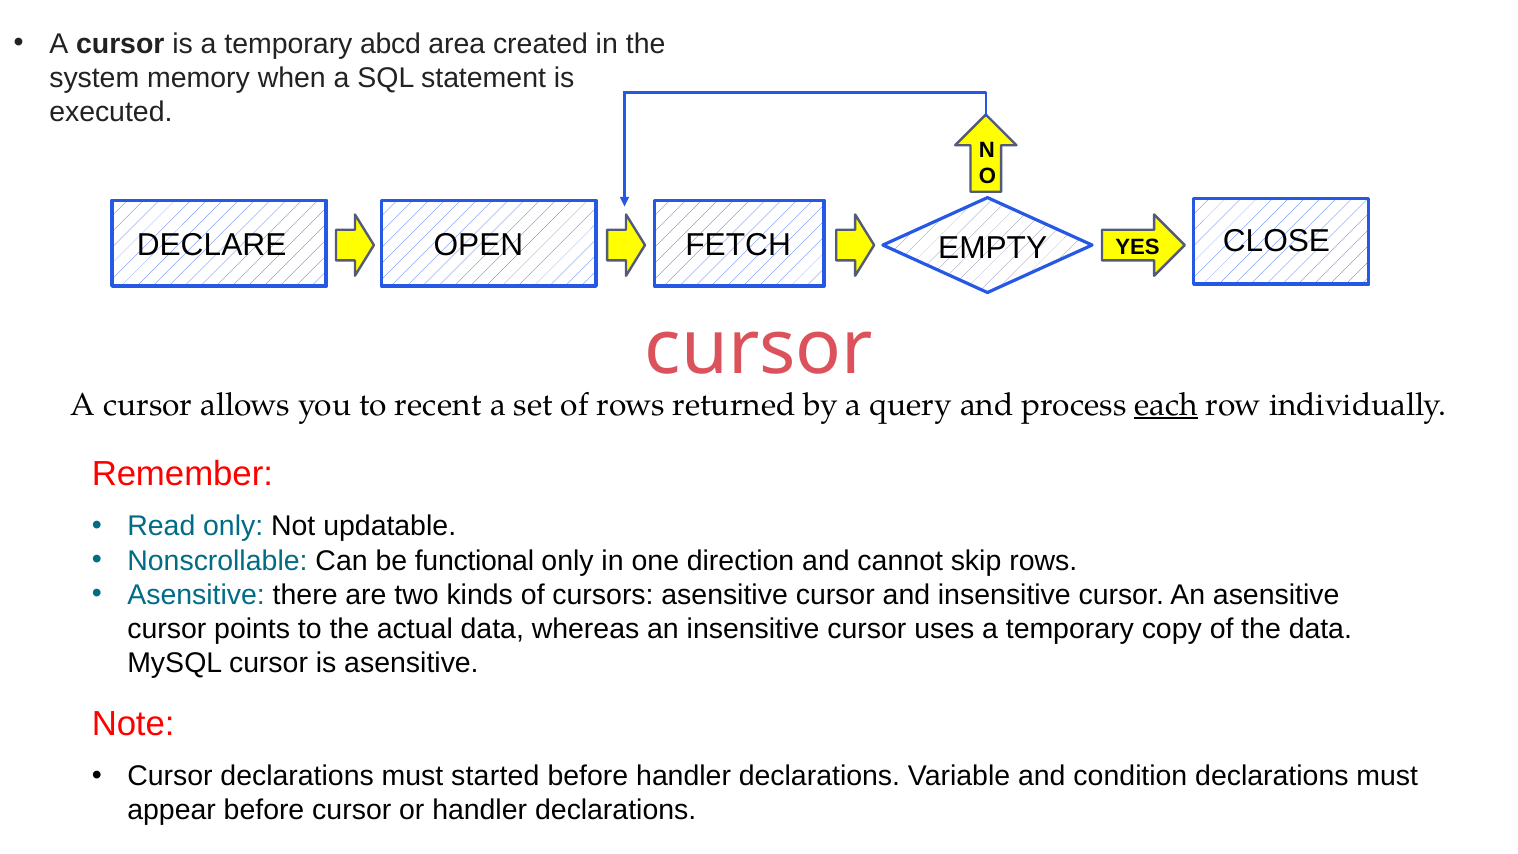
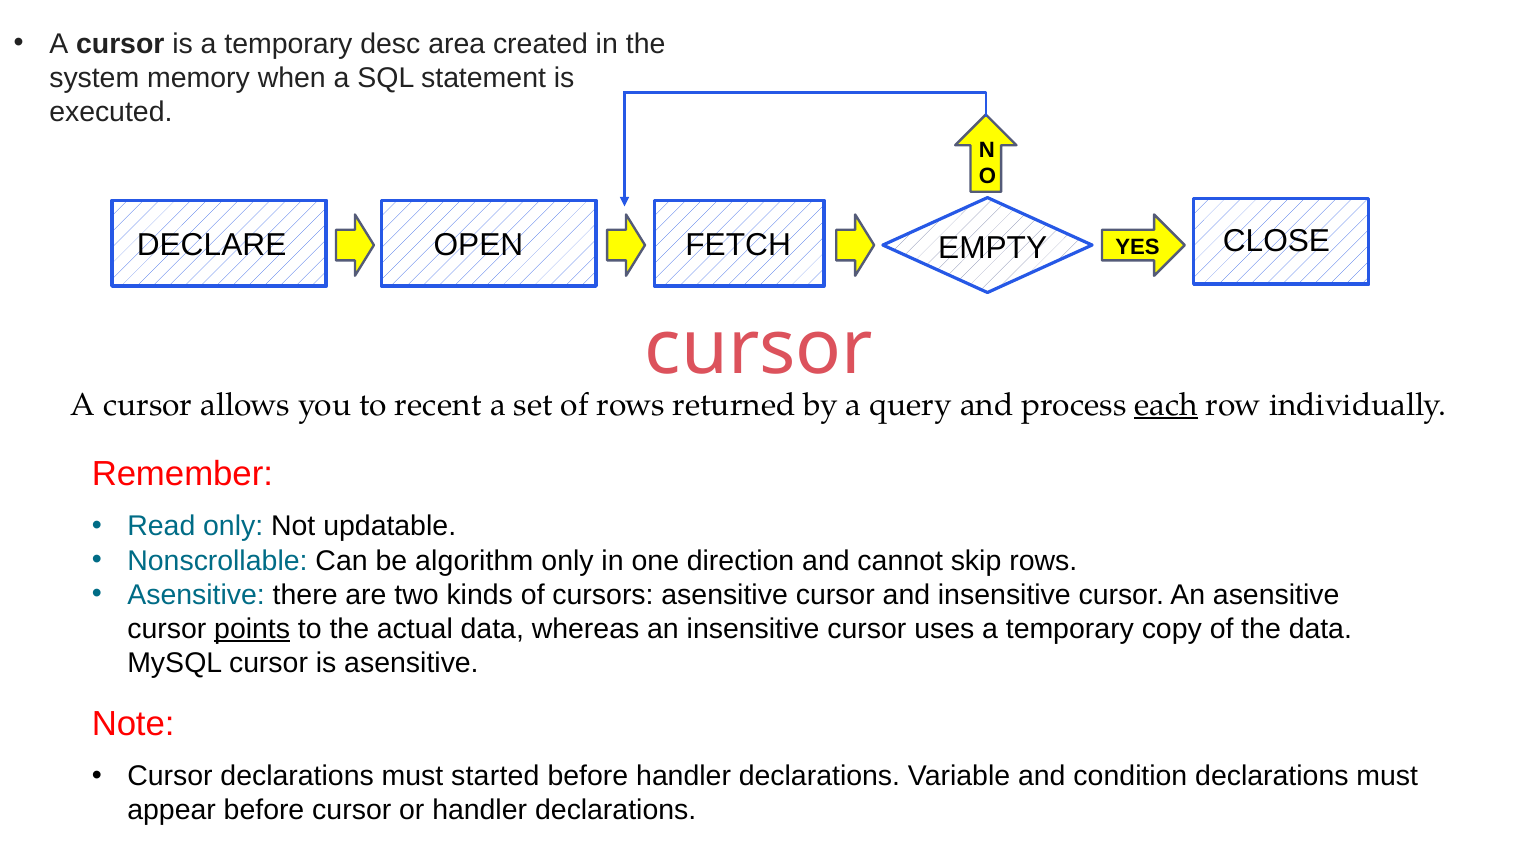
abcd: abcd -> desc (390, 44)
functional: functional -> algorithm (474, 561)
points underline: none -> present (252, 629)
